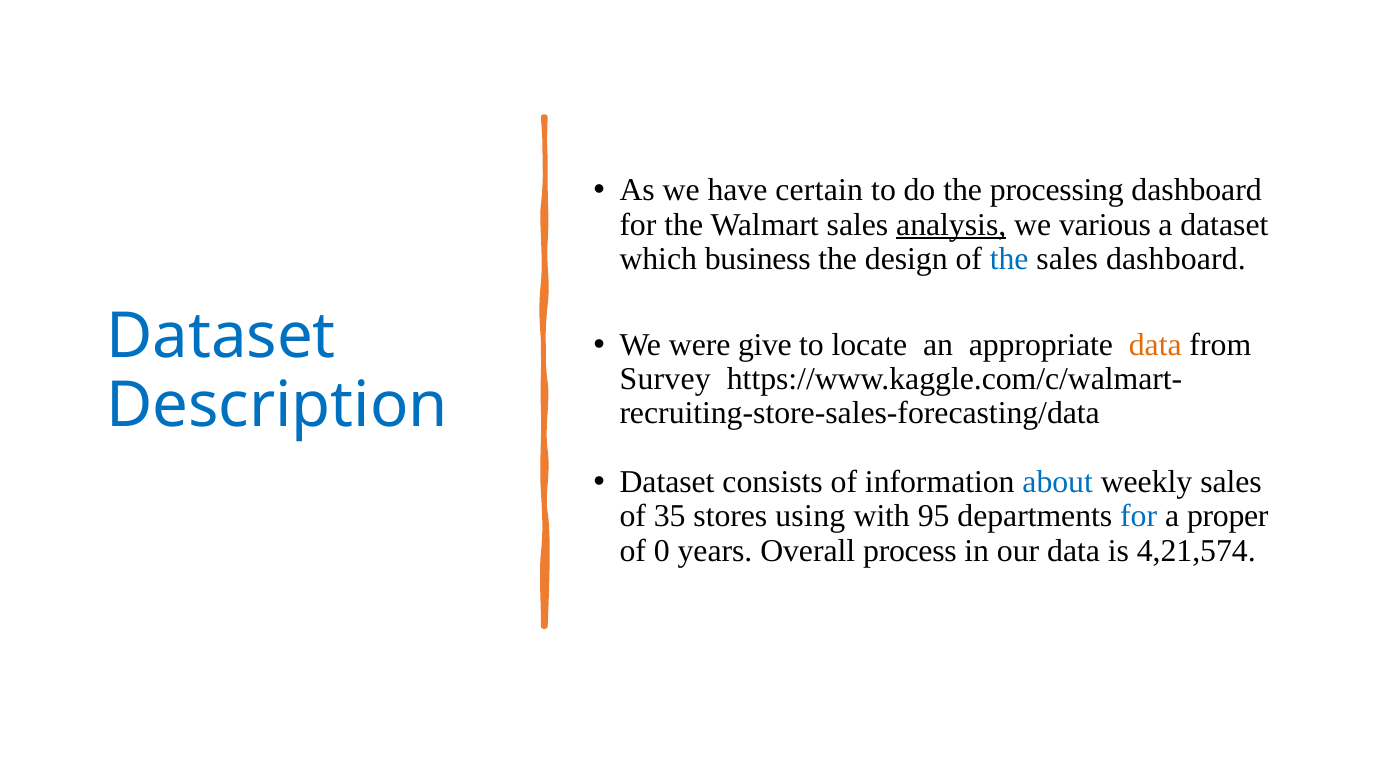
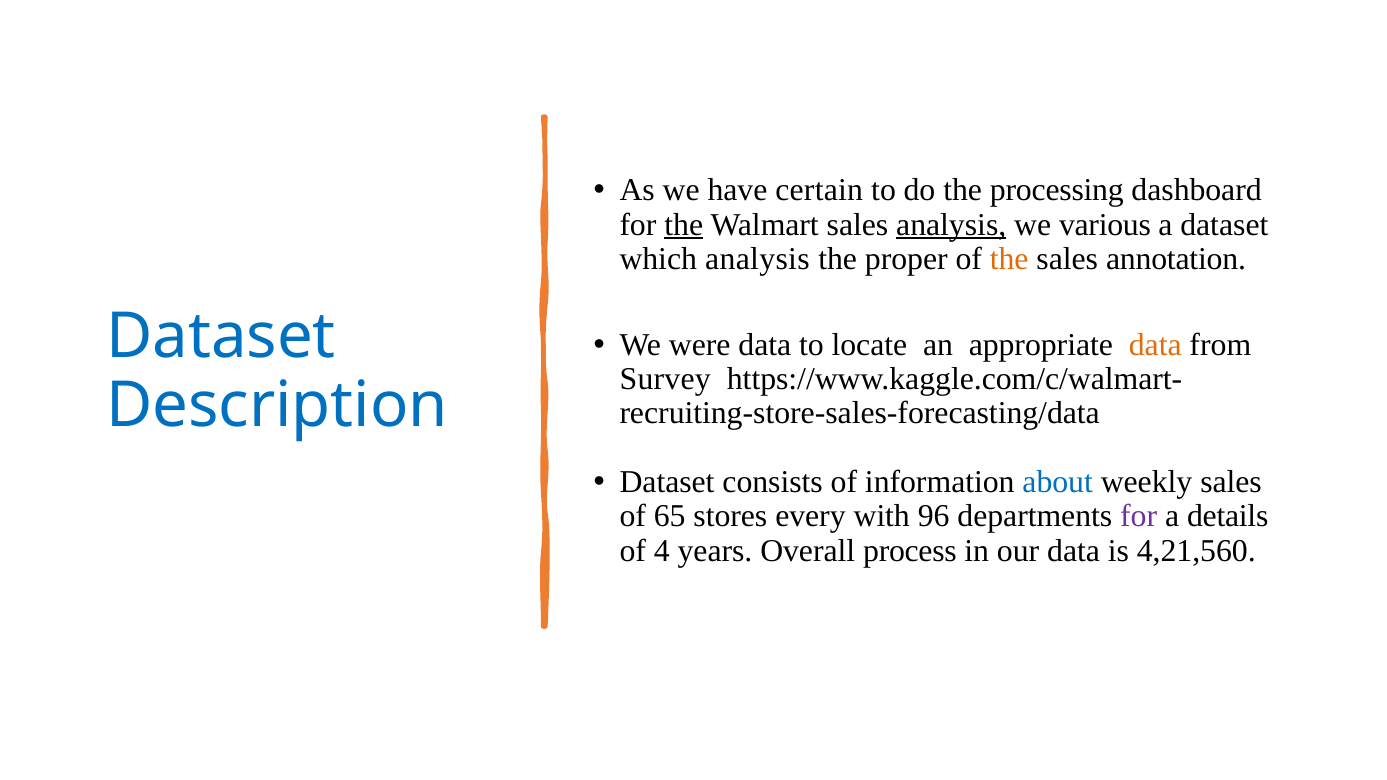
the underline: none -> present (684, 225)
which business: business -> analysis (757, 259)
design: design -> proper (906, 259)
the colour: blue -> orange (1009, 259)
sales dashboard: dashboard -> annotation (1176, 259)
were give: give -> data (765, 345)
35: 35 -> 65 (670, 516)
using: using -> every (810, 516)
95: 95 -> 96 (934, 516)
for colour: blue -> purple (1139, 516)
proper: proper -> details (1228, 516)
0: 0 -> 4 (662, 551)
4,21,574: 4,21,574 -> 4,21,560 (1196, 551)
